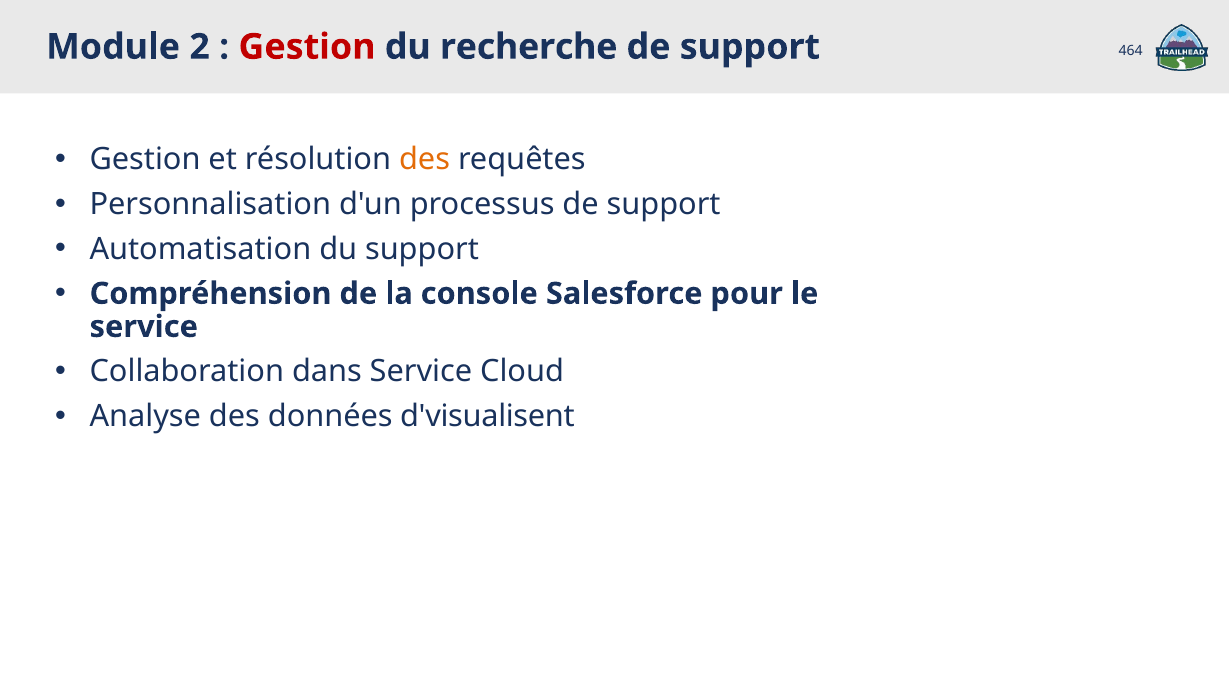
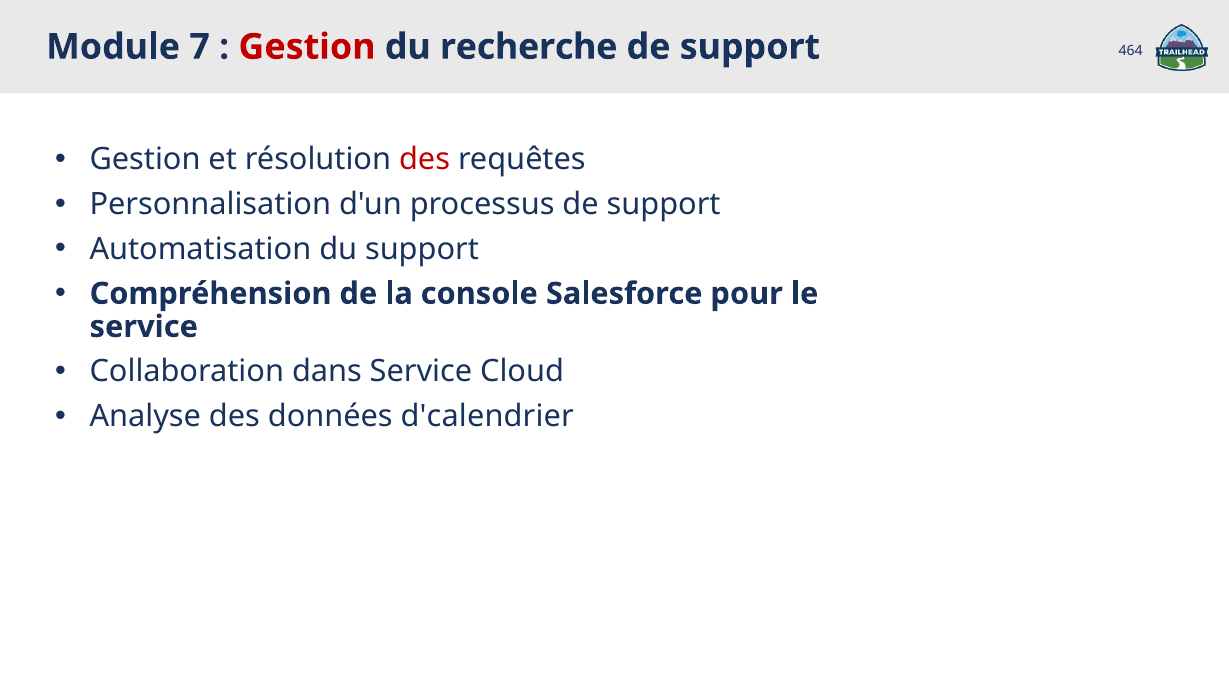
2: 2 -> 7 (200, 47)
des colour: orange -> red (424, 159)
d'visualisent: d'visualisent -> d'calendrier (487, 416)
